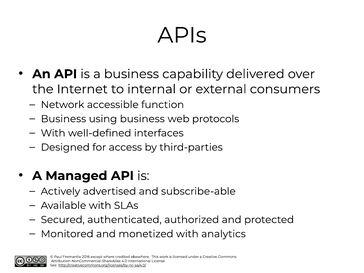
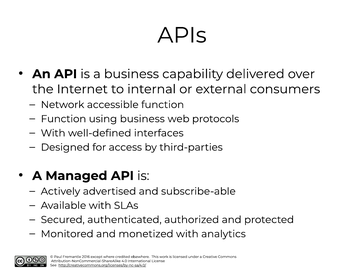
Business: Business -> Function (64, 119)
